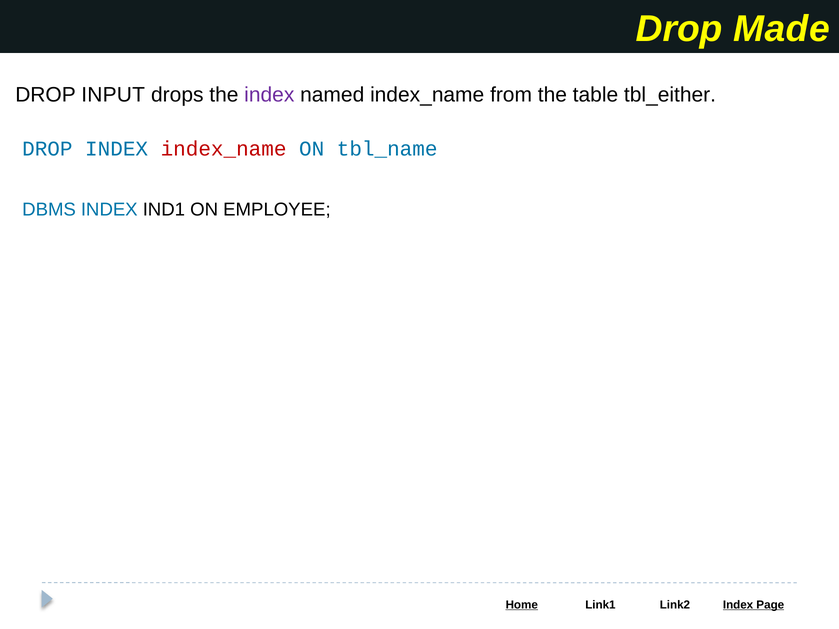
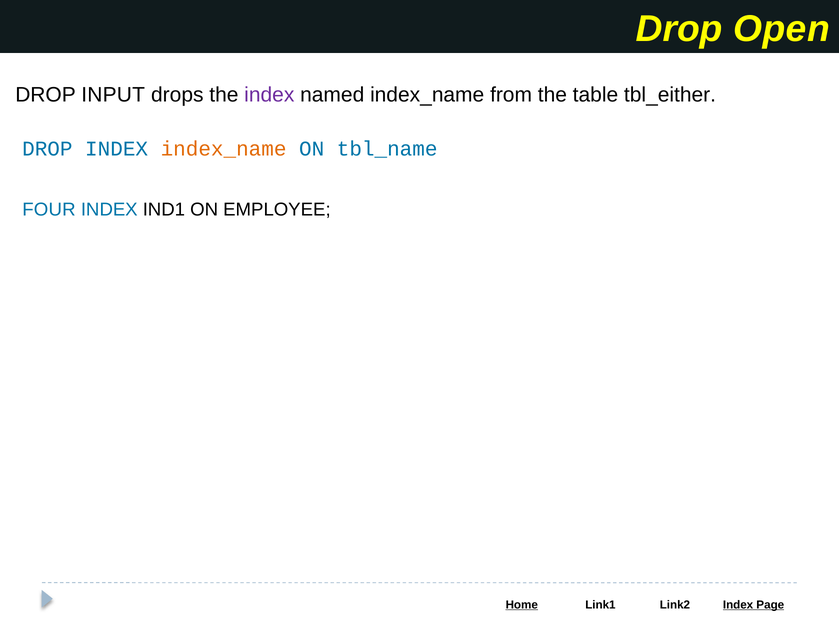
Made: Made -> Open (782, 29)
index_name colour: red -> orange (224, 149)
DBMS: DBMS -> FOUR (49, 210)
